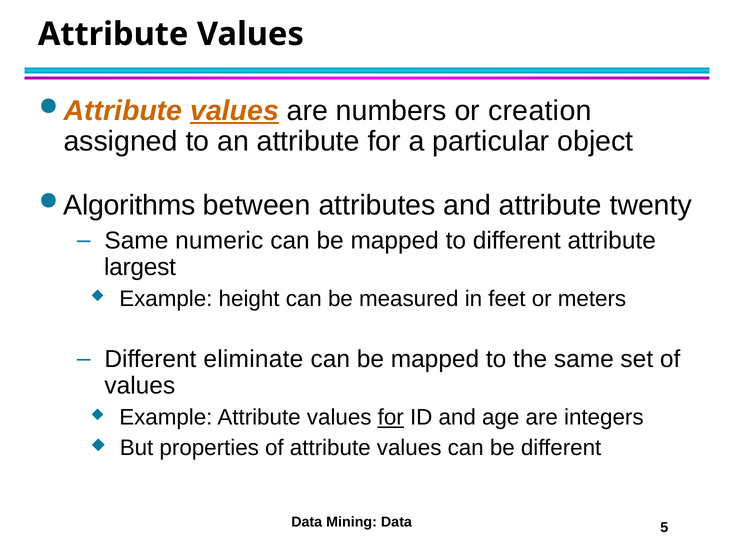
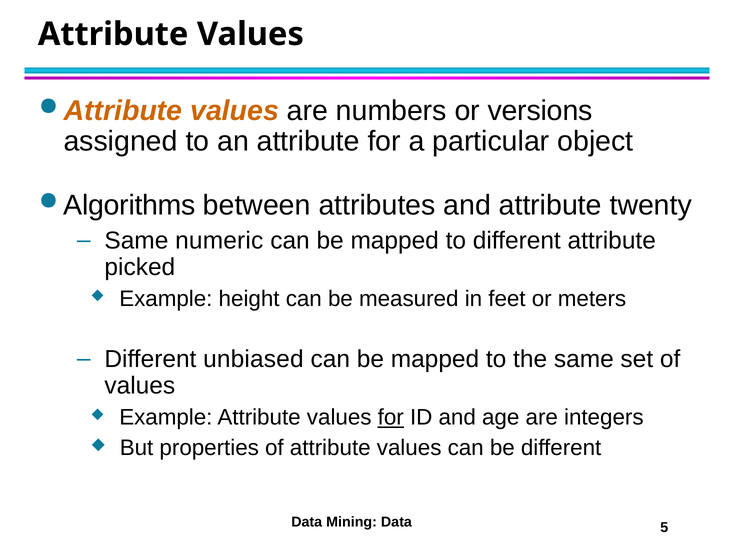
values underline: present -> none (235, 111)
creation: creation -> versions (540, 111)
largest: largest -> picked (140, 267)
eliminate: eliminate -> unbiased (253, 359)
